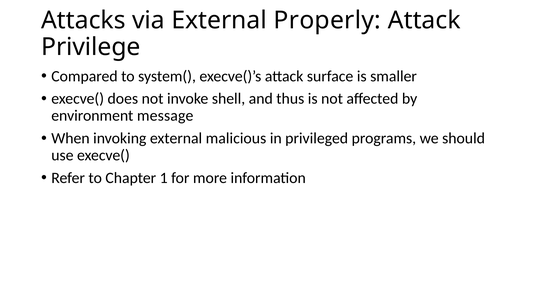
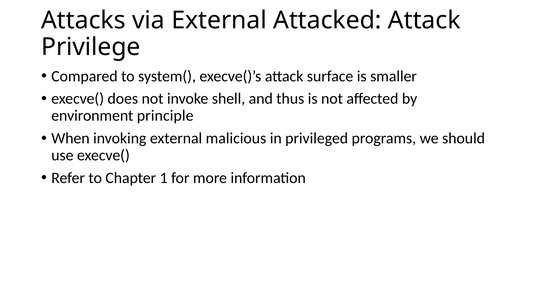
Properly: Properly -> Attacked (327, 20)
message: message -> principle (165, 116)
